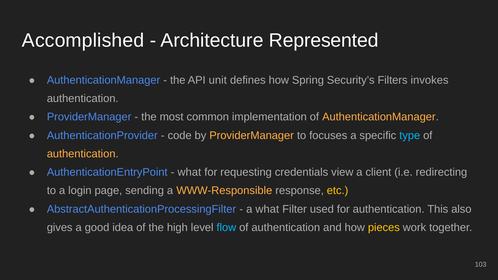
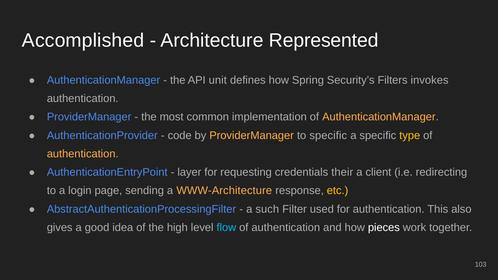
to focuses: focuses -> specific (328, 135)
type colour: light blue -> yellow (410, 135)
what: what -> layer (189, 172)
view: view -> their (342, 172)
WWW-Responsible: WWW-Responsible -> WWW-Architecture (224, 191)
a what: what -> such (267, 209)
pieces colour: yellow -> white (384, 228)
